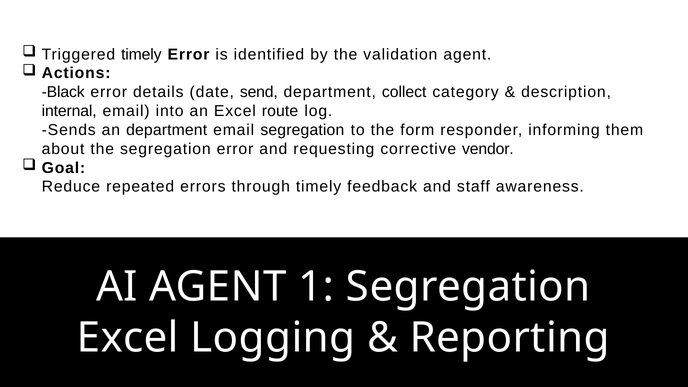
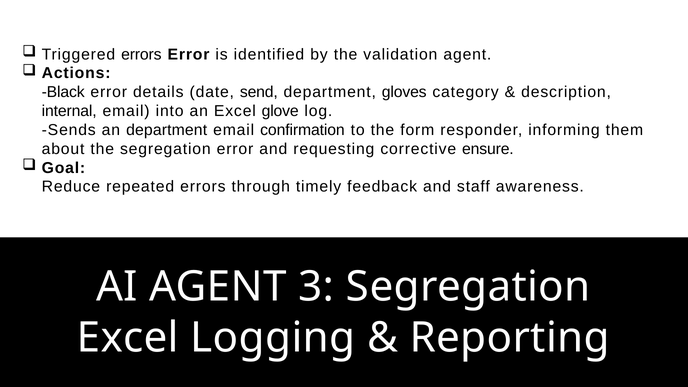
Triggered timely: timely -> errors (141, 54)
collect: collect -> gloves (404, 92)
route: route -> glove (280, 111)
email segregation: segregation -> confirmation (302, 130)
vendor: vendor -> ensure (488, 149)
1: 1 -> 3 (316, 287)
